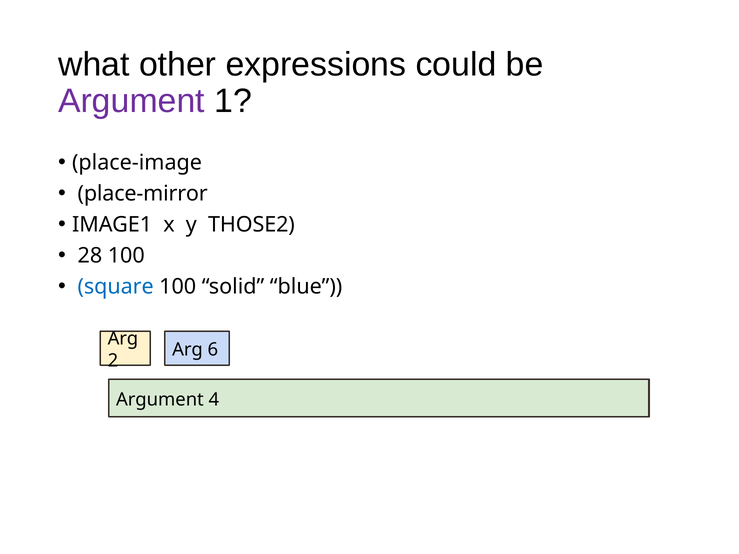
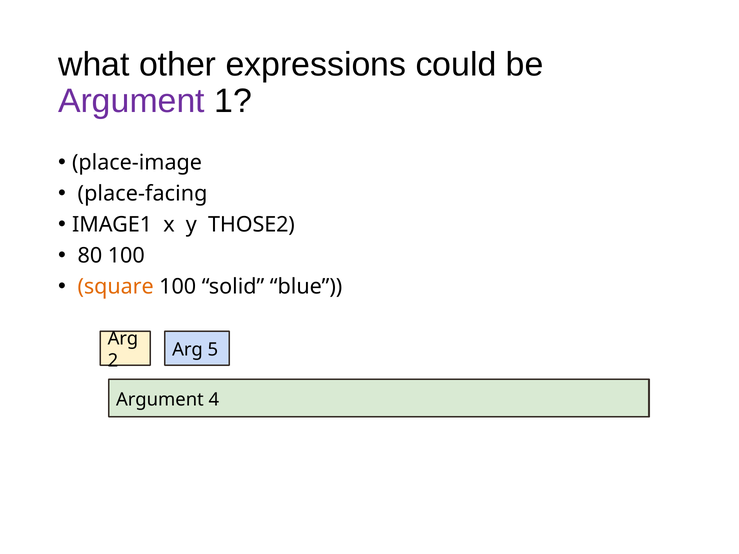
place-mirror: place-mirror -> place-facing (143, 194)
28: 28 -> 80 (90, 256)
square colour: blue -> orange (116, 287)
6: 6 -> 5 (213, 350)
